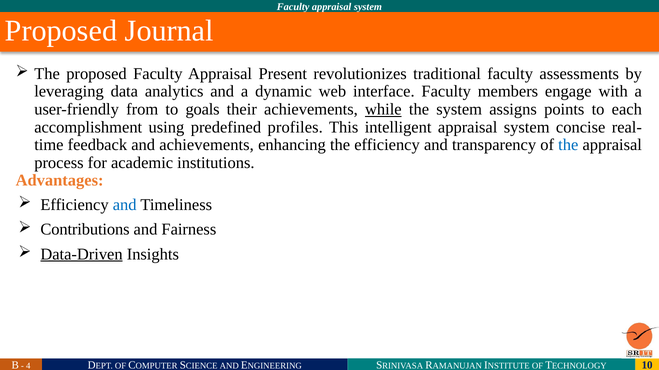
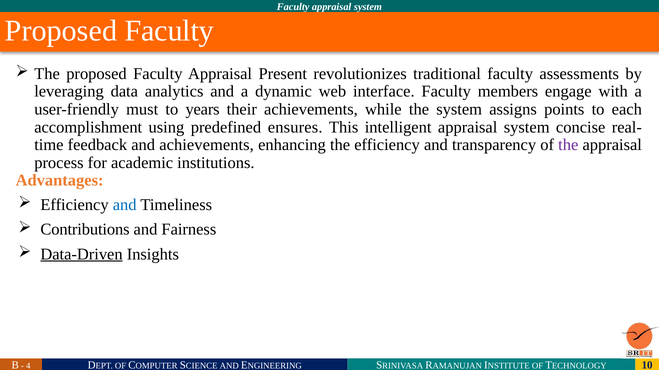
Journal: Journal -> Faculty (169, 31)
from: from -> must (142, 110)
goals: goals -> years (203, 110)
while underline: present -> none (383, 110)
profiles: profiles -> ensures (295, 127)
the colour: blue -> purple (568, 145)
